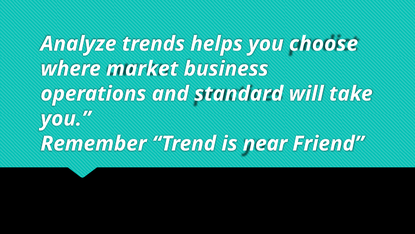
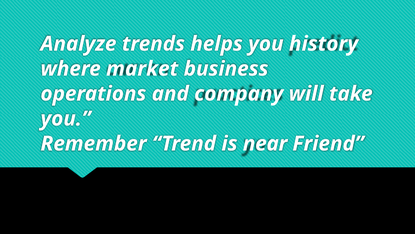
choose: choose -> history (324, 44)
standard: standard -> company (239, 94)
